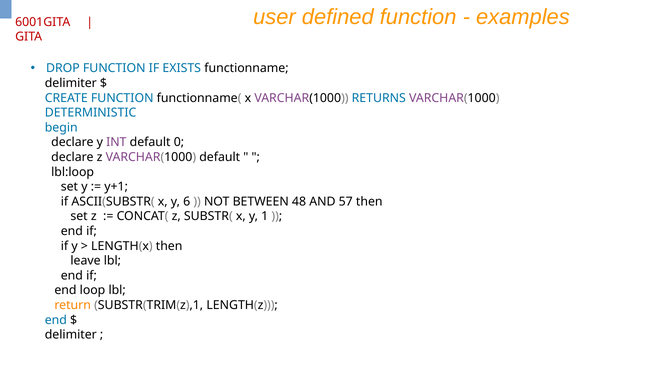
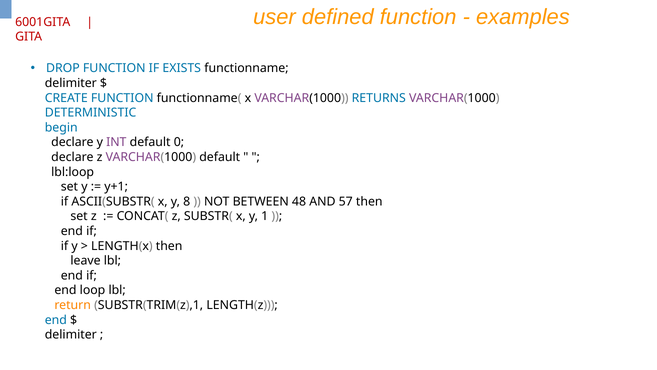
6: 6 -> 8 (187, 201)
